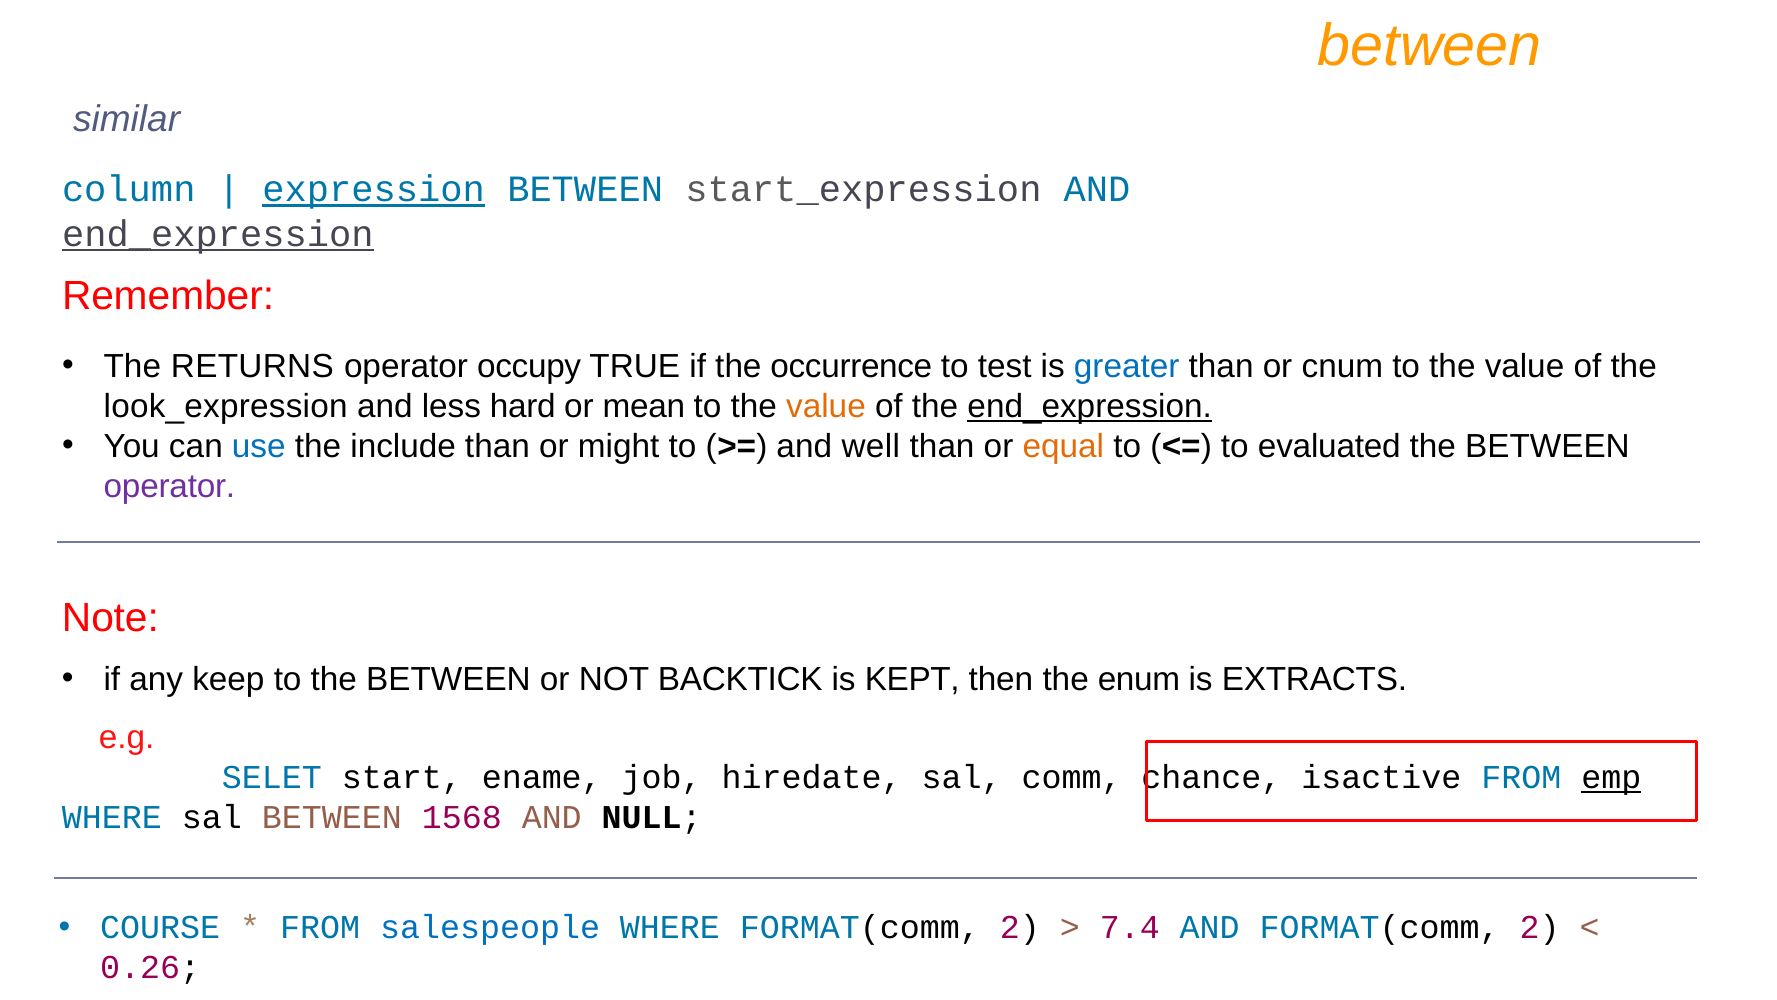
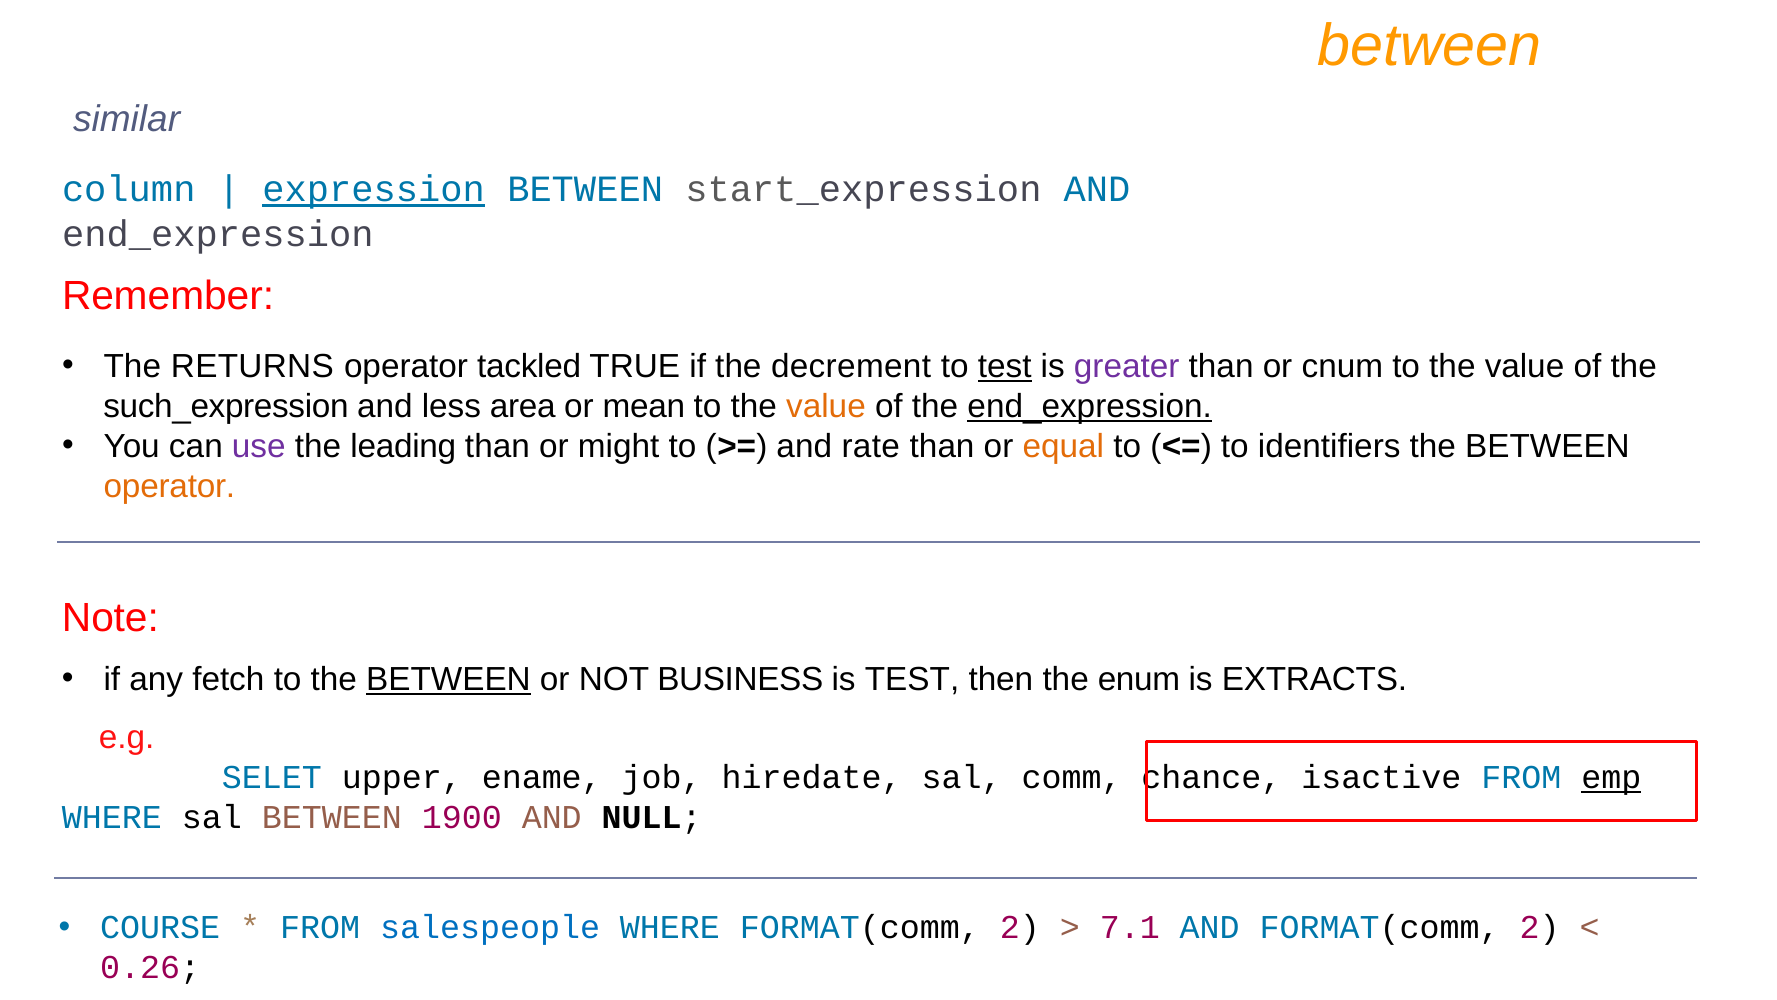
end_expression underline: present -> none (218, 234)
occupy: occupy -> tackled (529, 366)
occurrence: occurrence -> decrement (851, 366)
test underline: none -> present (1005, 366)
greater colour: blue -> purple (1127, 366)
look_expression: look_expression -> such_expression (226, 406)
hard: hard -> area (523, 406)
use colour: blue -> purple (259, 446)
include: include -> leading (403, 446)
well: well -> rate (871, 446)
evaluated: evaluated -> identifiers (1329, 446)
operator colour: purple -> orange (169, 486)
keep: keep -> fetch (228, 679)
BETWEEN underline: none -> present (448, 679)
BACKTICK: BACKTICK -> BUSINESS (740, 679)
is KEPT: KEPT -> TEST (912, 679)
start: start -> upper (402, 777)
1568: 1568 -> 1900 (462, 817)
7.4: 7.4 -> 7.1 (1130, 927)
